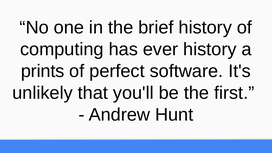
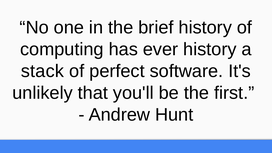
prints: prints -> stack (42, 71)
